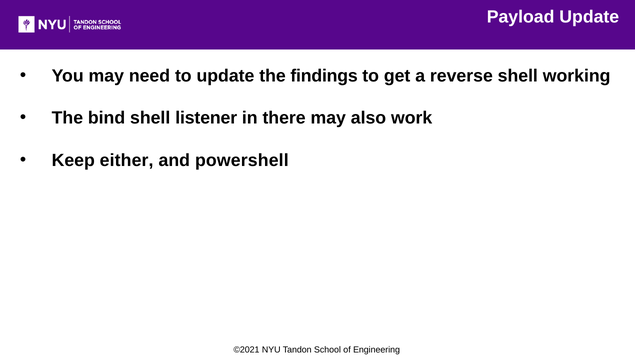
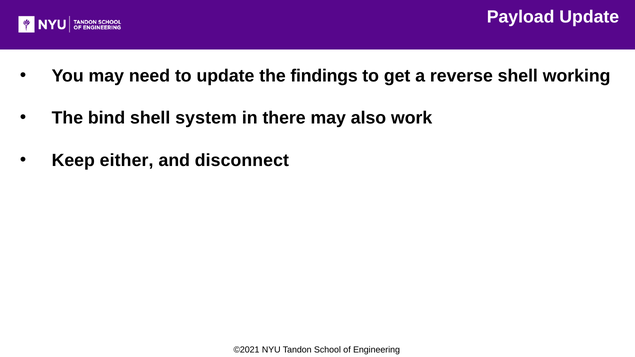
listener: listener -> system (206, 118)
powershell: powershell -> disconnect (242, 161)
